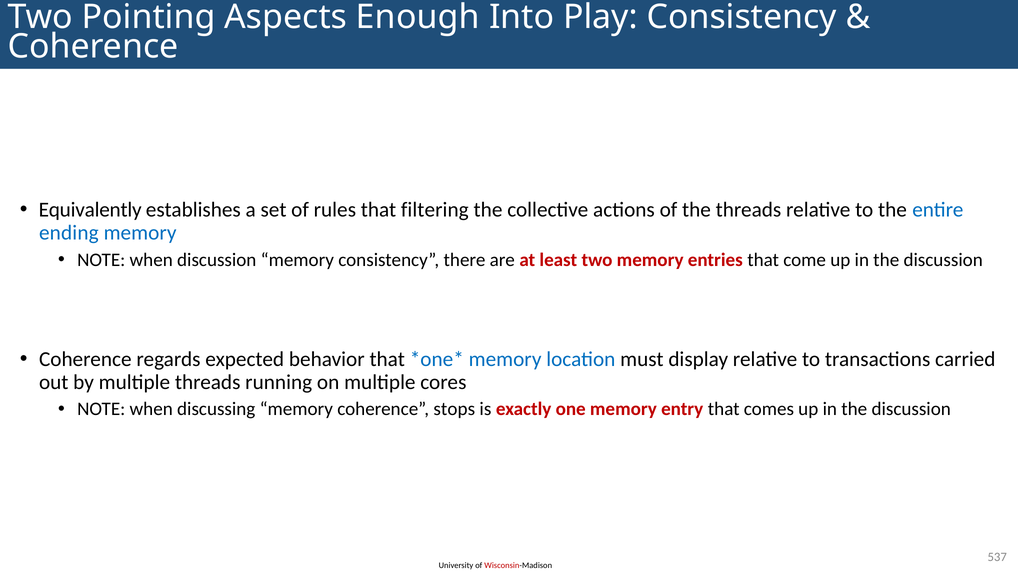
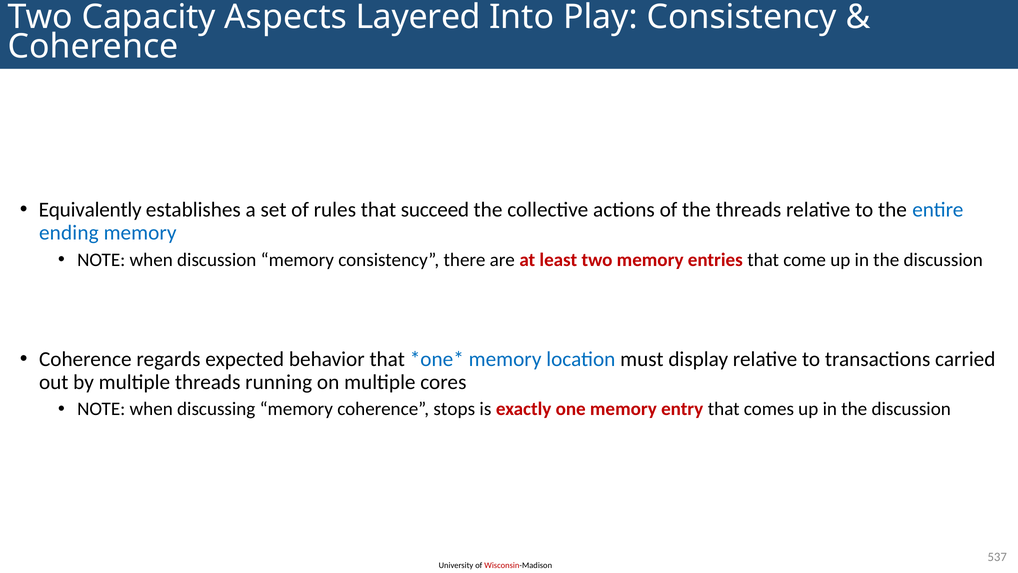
Pointing: Pointing -> Capacity (149, 17)
Enough: Enough -> Layered (418, 17)
filtering: filtering -> succeed (435, 210)
